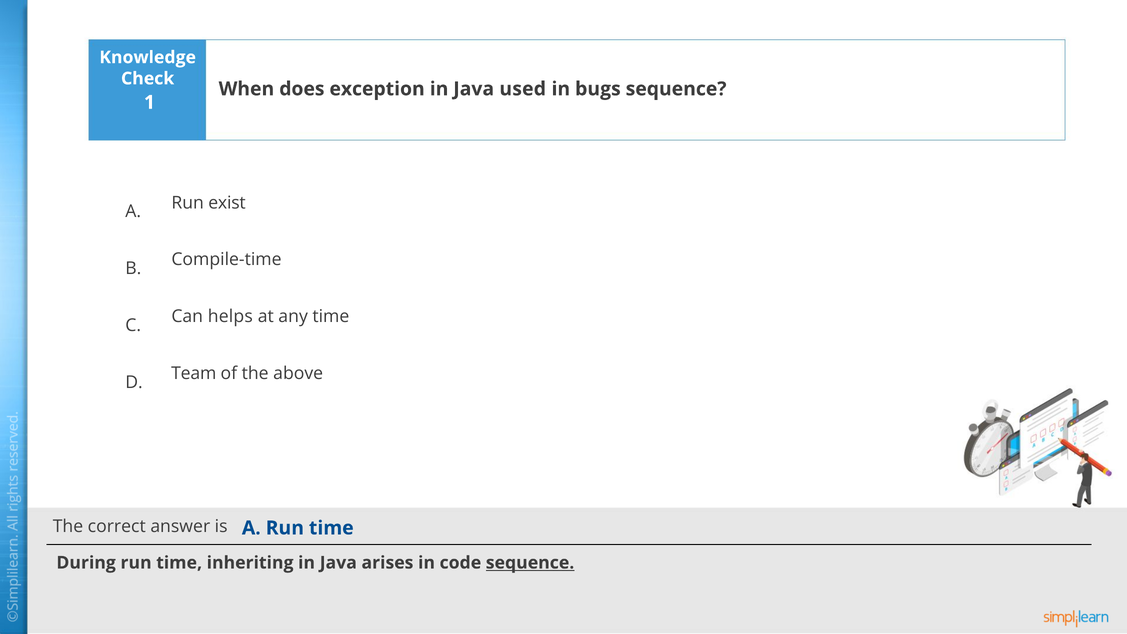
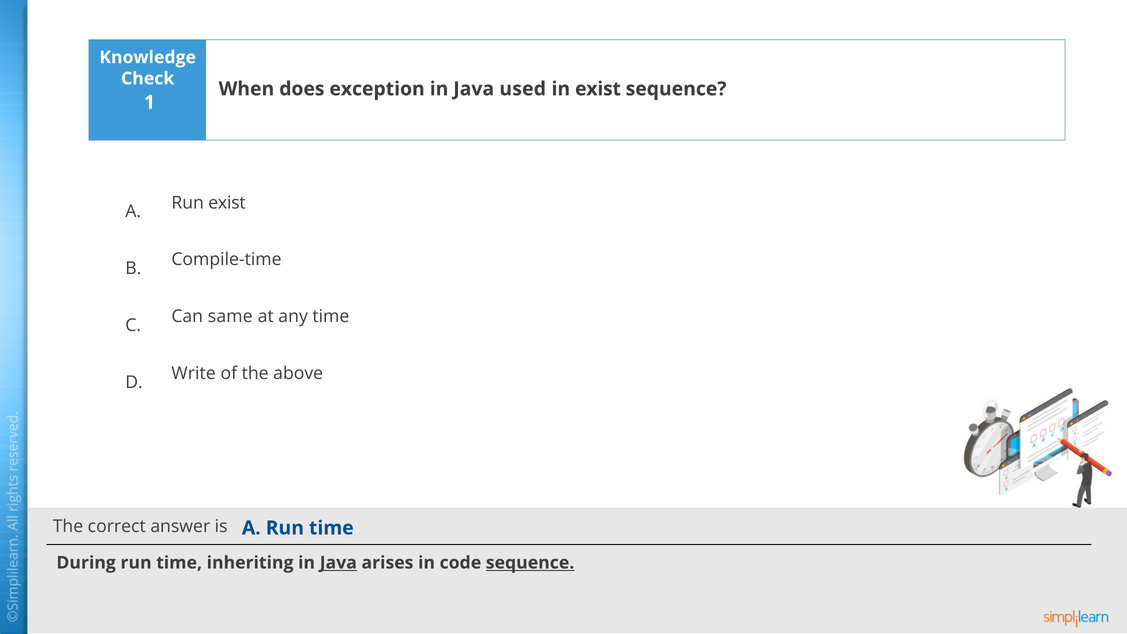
in bugs: bugs -> exist (598, 89)
helps: helps -> same (230, 317)
Team: Team -> Write (194, 373)
Java underline: none -> present (338, 563)
